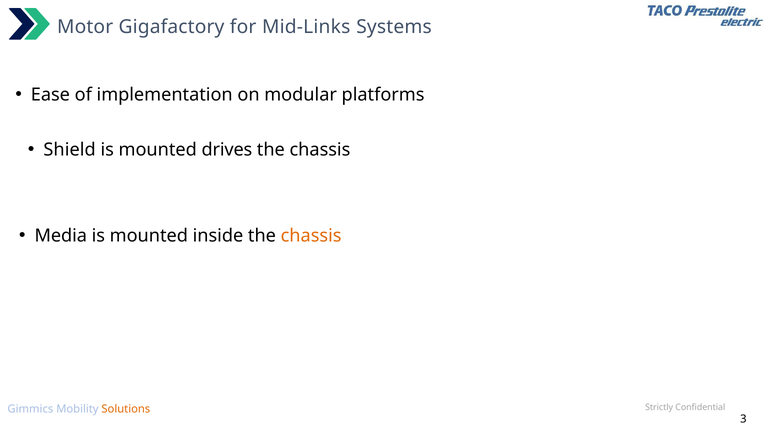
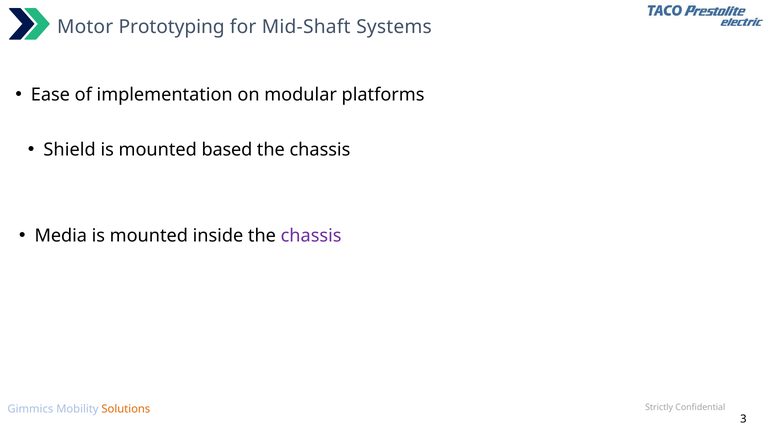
Gigafactory: Gigafactory -> Prototyping (172, 27)
Mid-Links: Mid-Links -> Mid-Shaft (306, 27)
drives: drives -> based (227, 150)
chassis colour: orange -> purple (311, 236)
